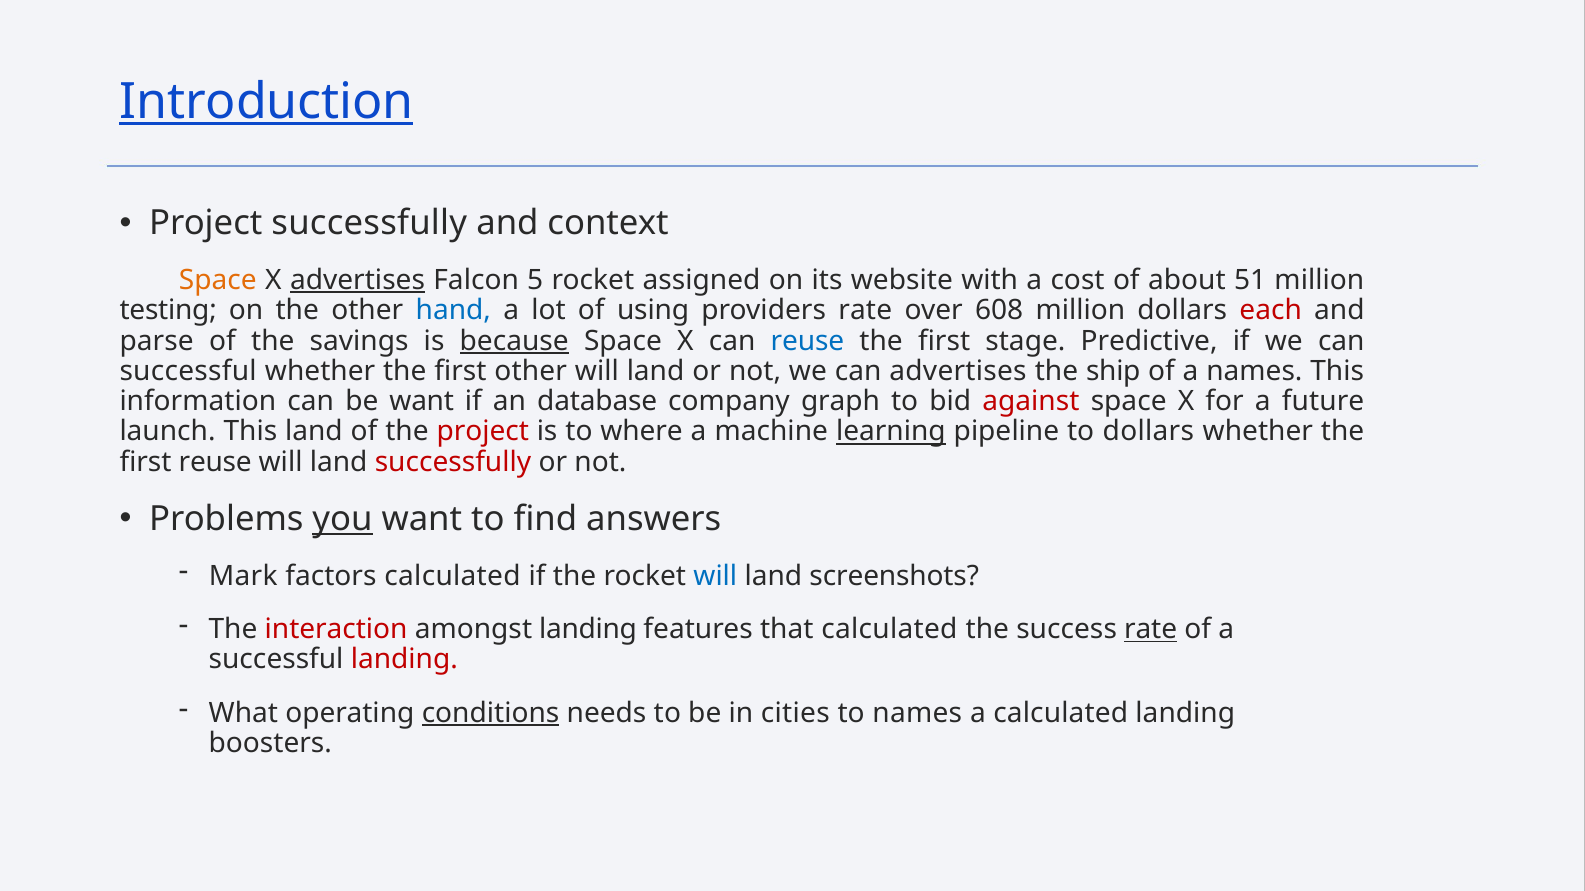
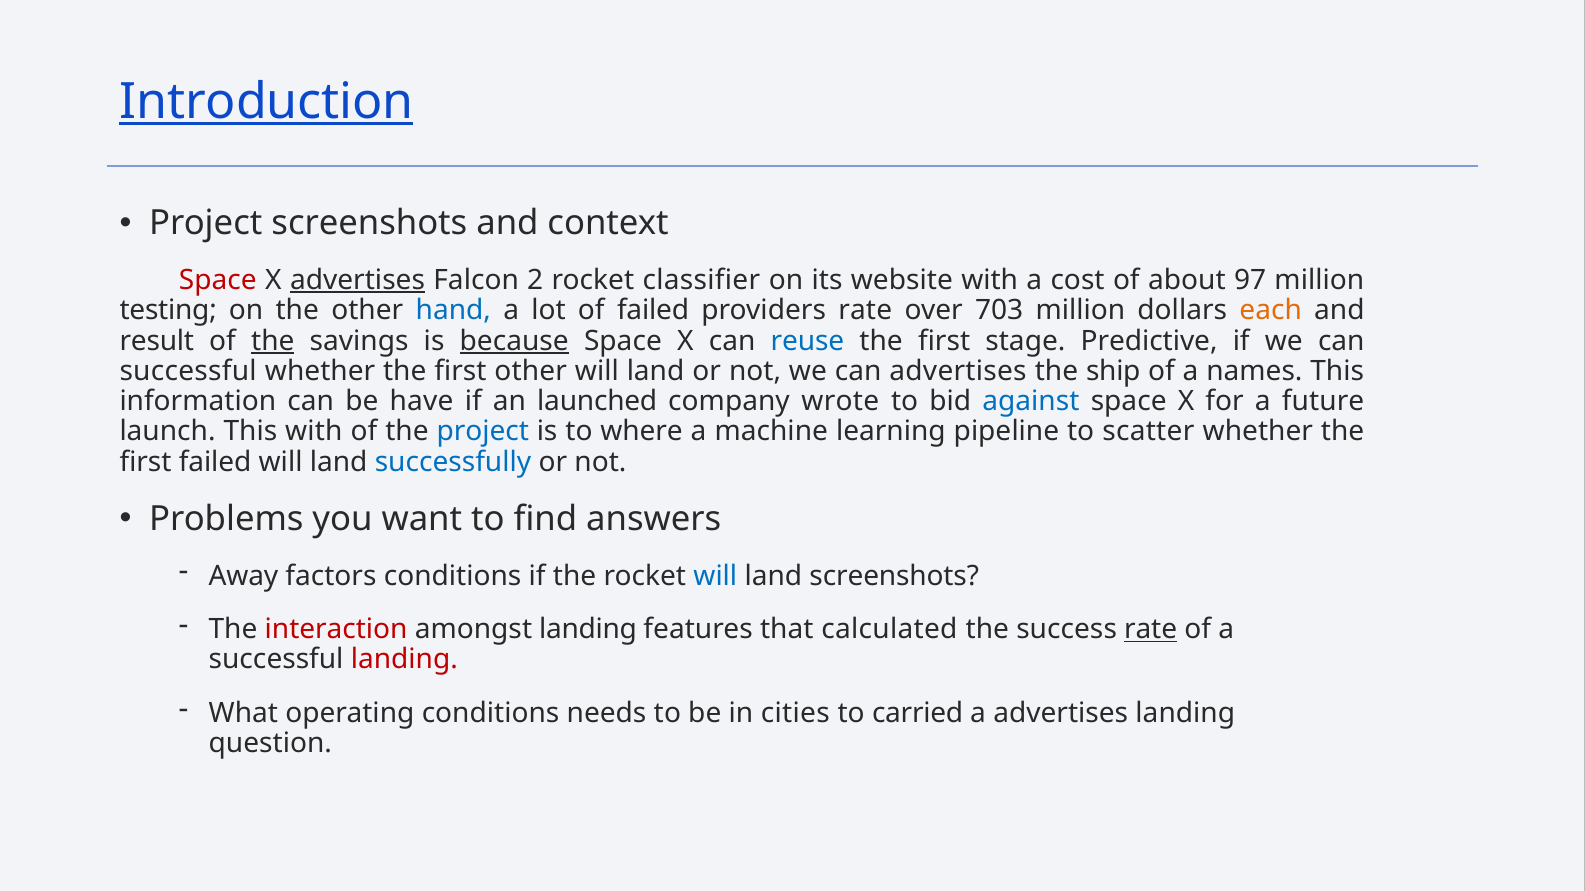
Project successfully: successfully -> screenshots (369, 223)
Space colour: orange -> red (218, 280)
5: 5 -> 2 (535, 280)
assigned: assigned -> classifier (701, 280)
51: 51 -> 97 (1250, 280)
of using: using -> failed (653, 311)
608: 608 -> 703 (999, 311)
each colour: red -> orange (1271, 311)
parse: parse -> result (157, 341)
the underline: none -> present (273, 341)
be want: want -> have (421, 402)
database: database -> launched (597, 402)
graph: graph -> wrote (840, 402)
against colour: red -> blue (1031, 402)
This land: land -> with (314, 432)
project colour: red -> blue (483, 432)
learning underline: present -> none (891, 432)
to dollars: dollars -> scatter (1148, 432)
first reuse: reuse -> failed (215, 462)
successfully colour: red -> blue (453, 462)
you underline: present -> none (343, 519)
Mark: Mark -> Away (243, 576)
factors calculated: calculated -> conditions (453, 576)
conditions underline: present -> none (491, 714)
to names: names -> carried (918, 714)
a calculated: calculated -> advertises (1061, 714)
boosters: boosters -> question (270, 744)
